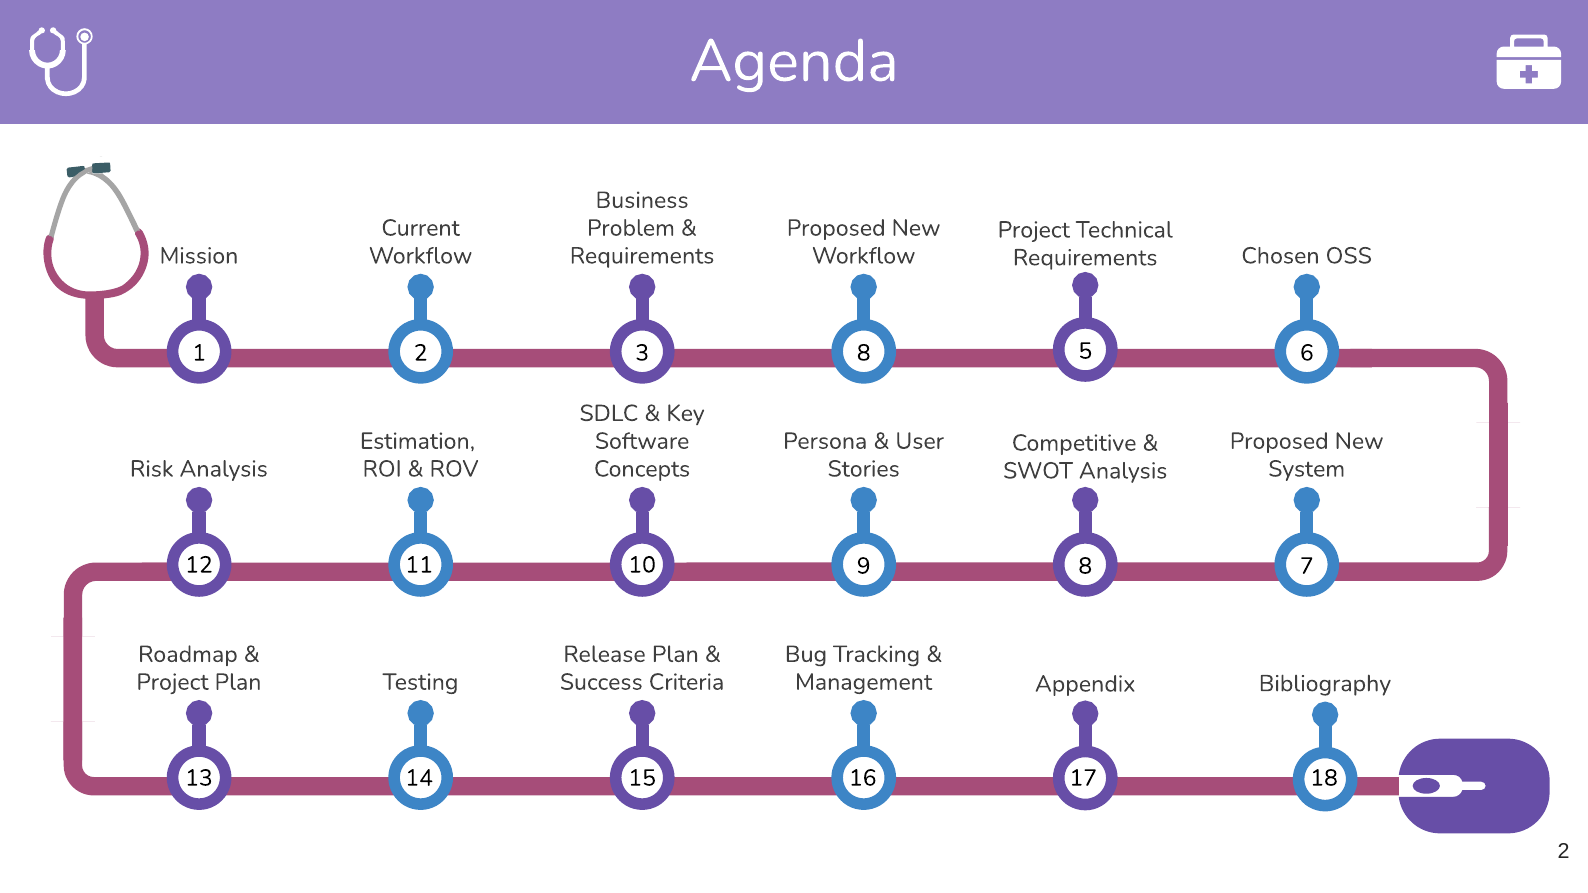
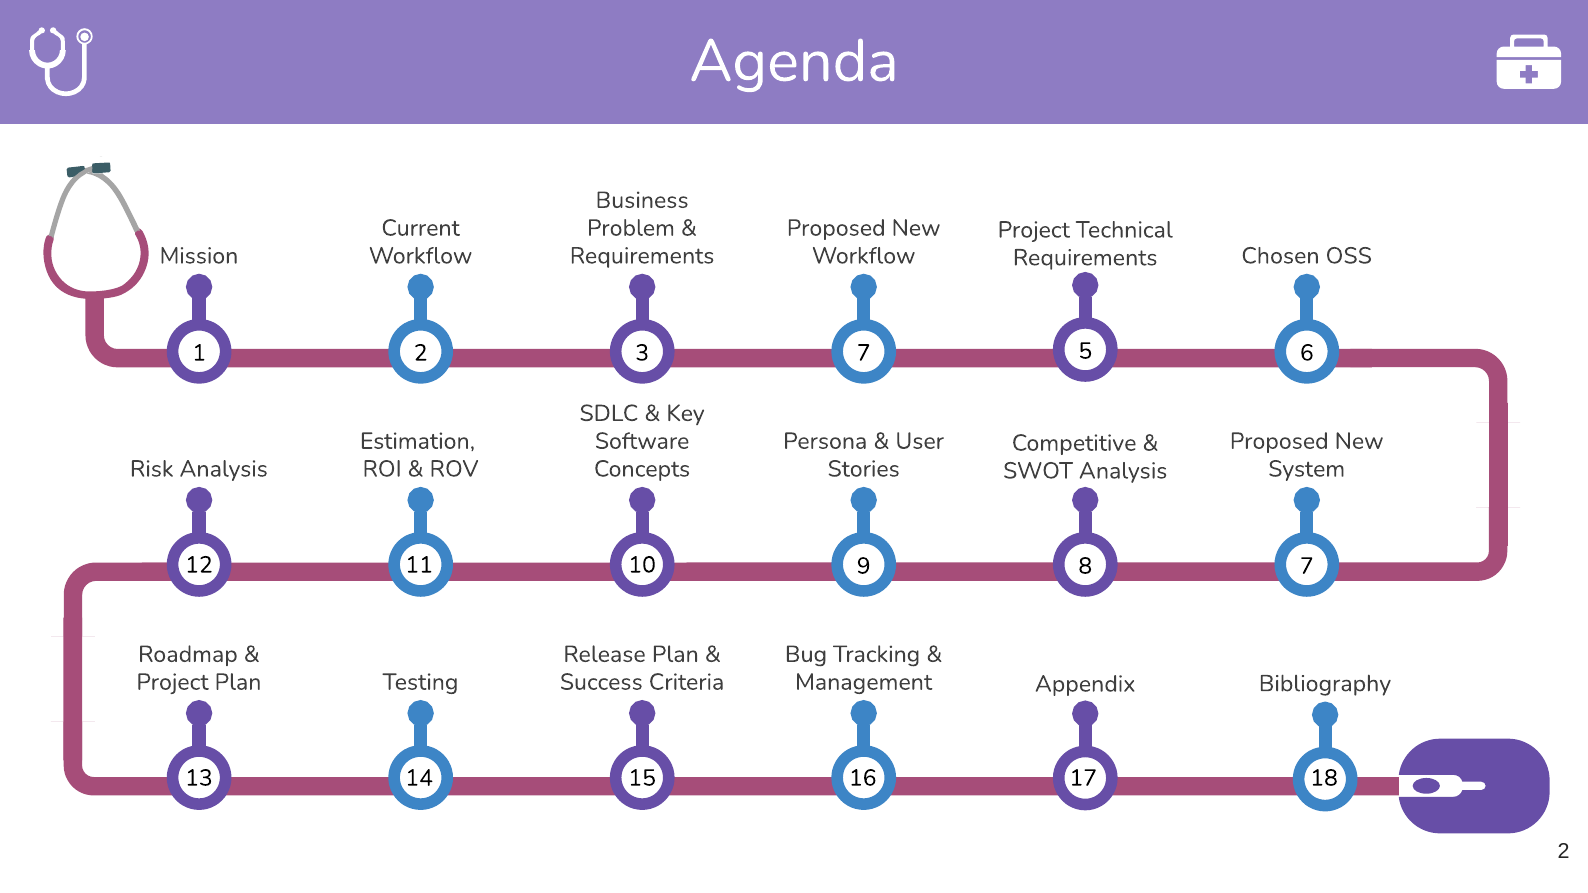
3 8: 8 -> 7 (864, 353)
